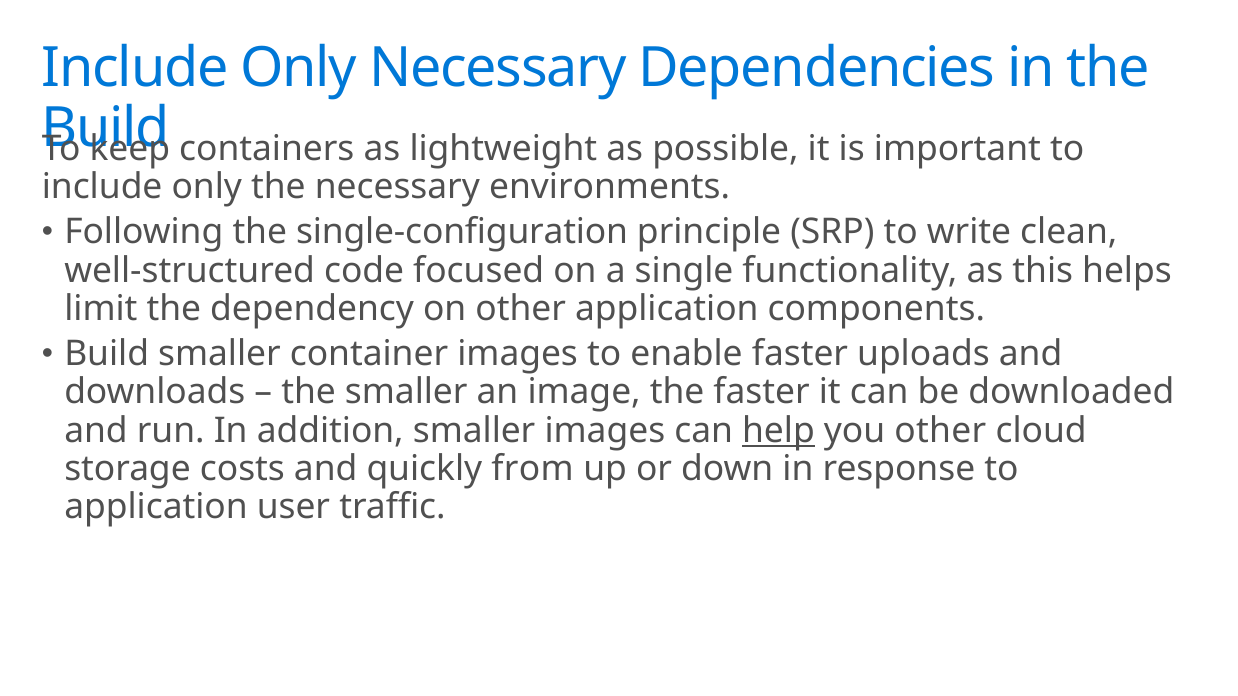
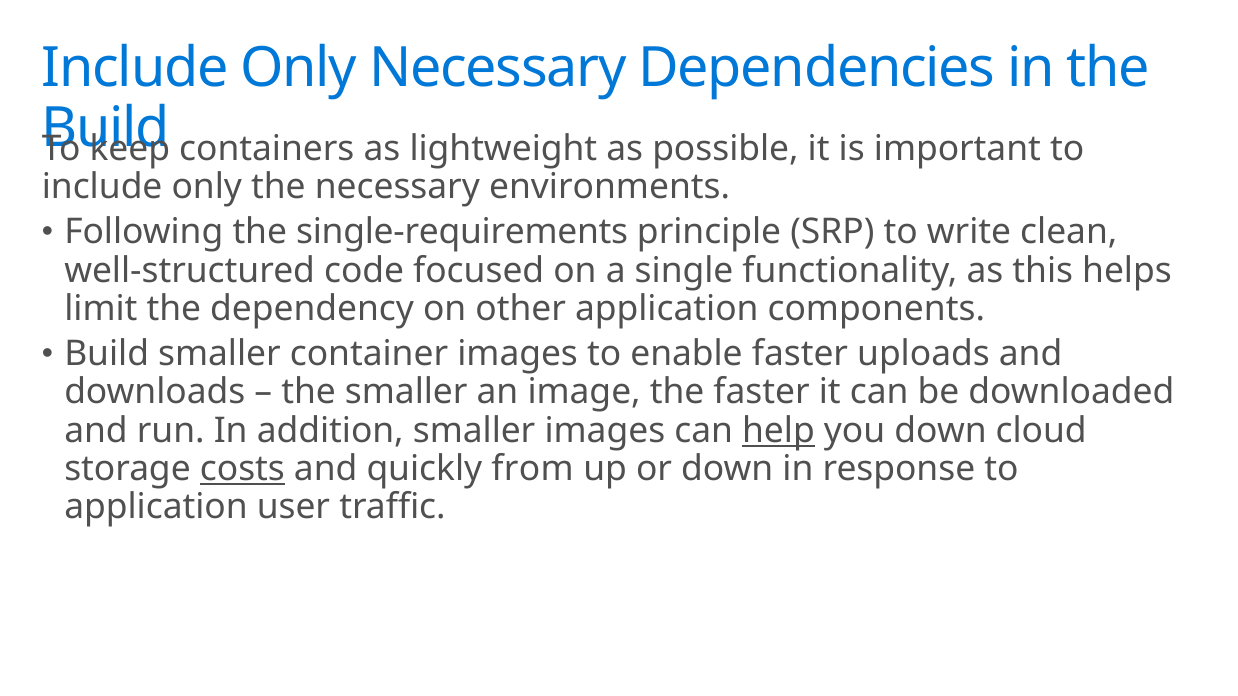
single-configuration: single-configuration -> single-requirements (462, 232)
you other: other -> down (941, 431)
costs underline: none -> present (242, 469)
